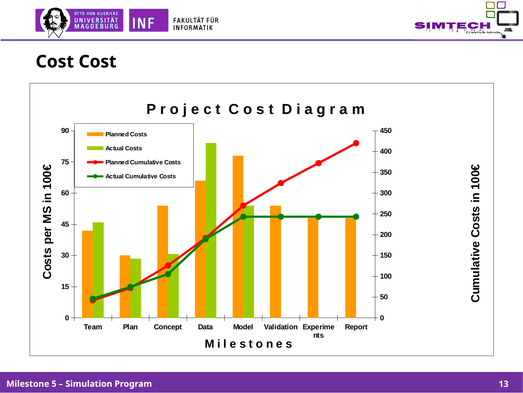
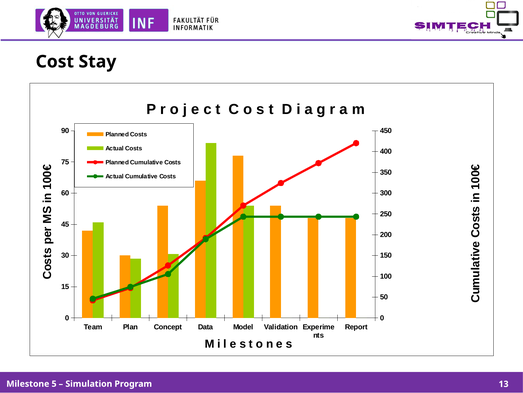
Cost Cost: Cost -> Stay (97, 62)
